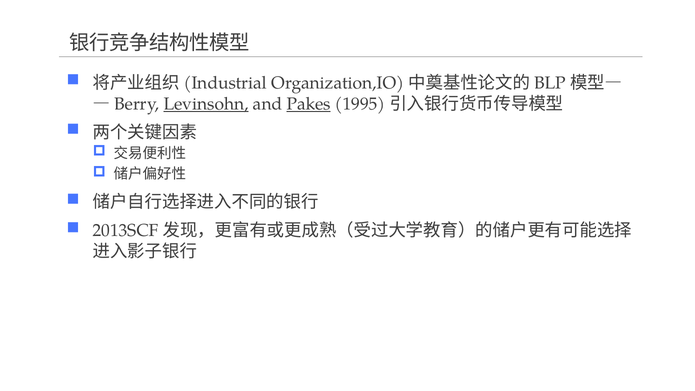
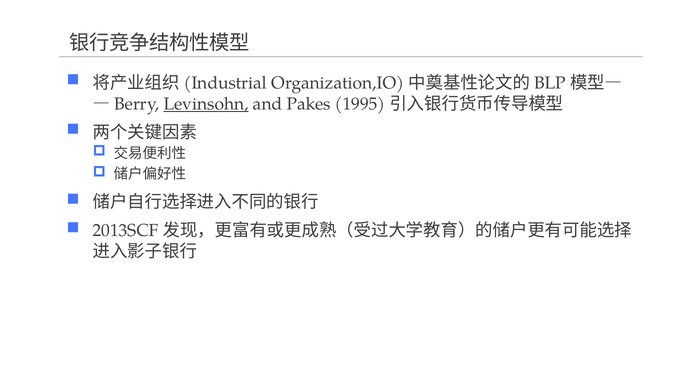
Pakes underline: present -> none (309, 104)
